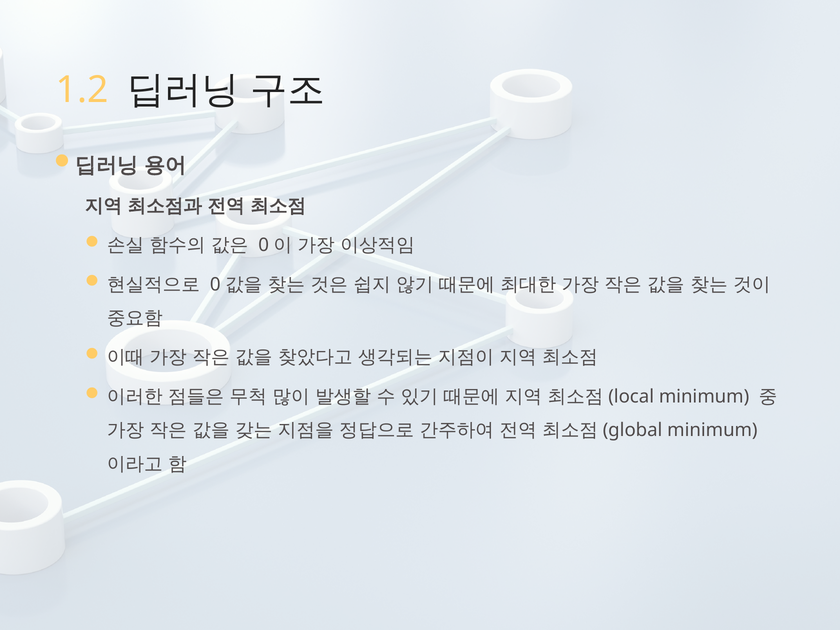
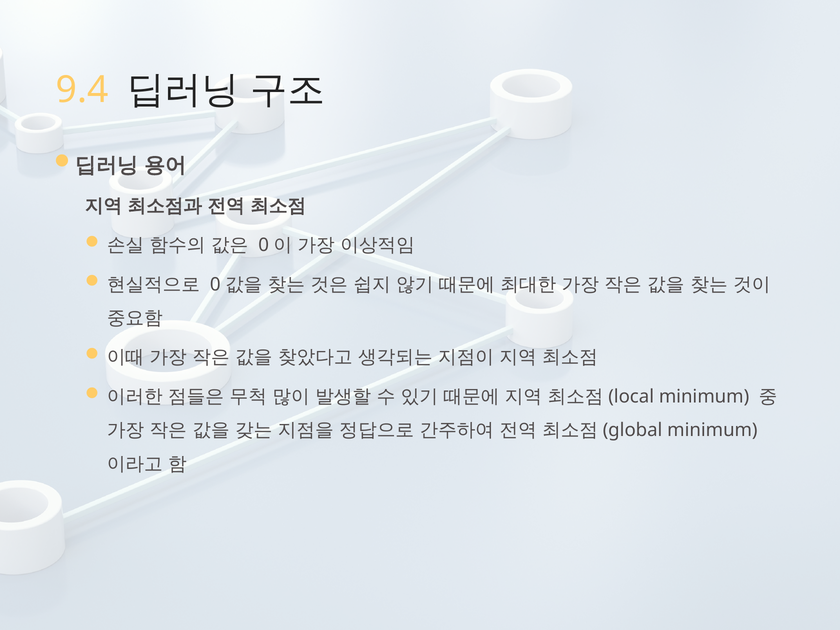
1.2: 1.2 -> 9.4 (82, 90)
